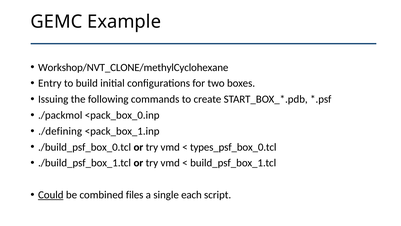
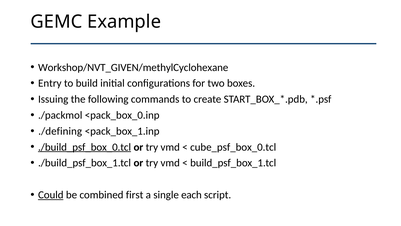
Workshop/NVT_CLONE/methylCyclohexane: Workshop/NVT_CLONE/methylCyclohexane -> Workshop/NVT_GIVEN/methylCyclohexane (133, 67)
./build_psf_box_0.tcl underline: none -> present (85, 147)
types_psf_box_0.tcl: types_psf_box_0.tcl -> cube_psf_box_0.tcl (233, 147)
files: files -> first (135, 195)
